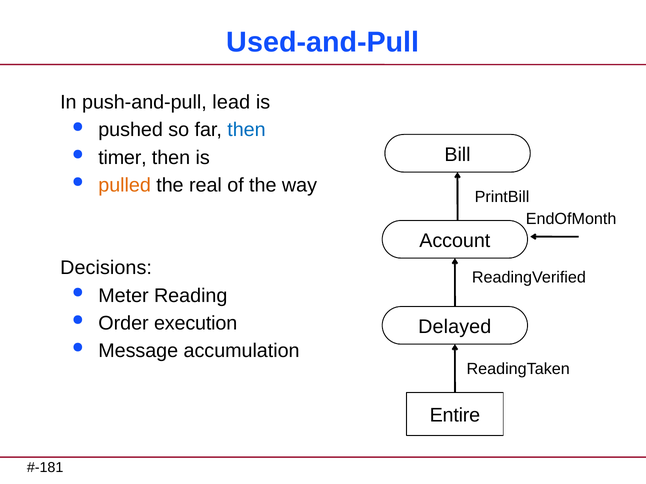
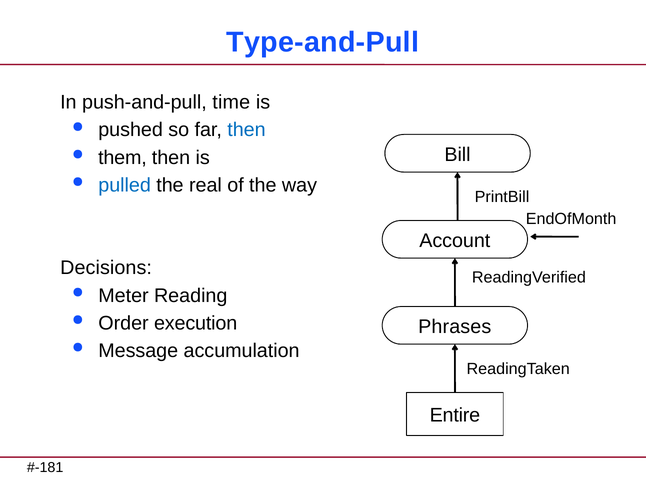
Used-and-Pull: Used-and-Pull -> Type-and-Pull (323, 42)
lead: lead -> time (231, 102)
timer: timer -> them (122, 158)
pulled colour: orange -> blue (125, 185)
Delayed: Delayed -> Phrases (455, 327)
